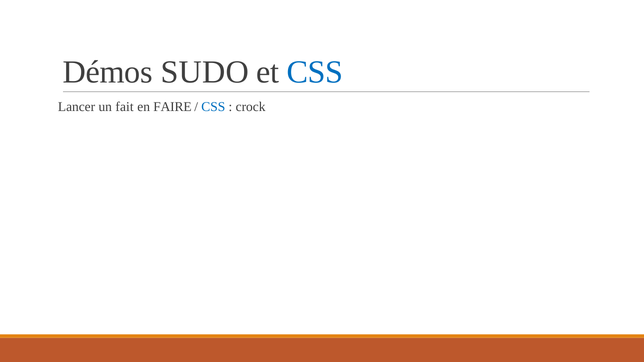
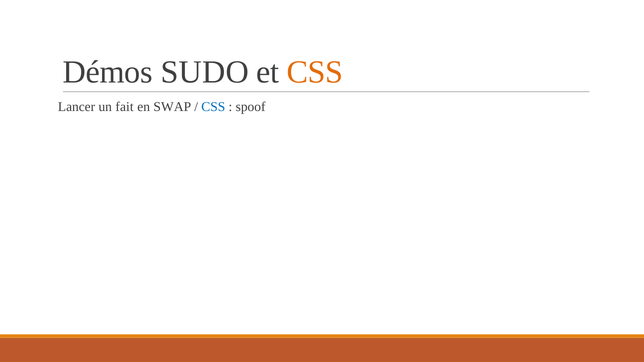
CSS colour: blue -> orange (315, 72)
FAIRE: FAIRE -> SWAP (172, 107)
crock: crock -> spoof (251, 107)
